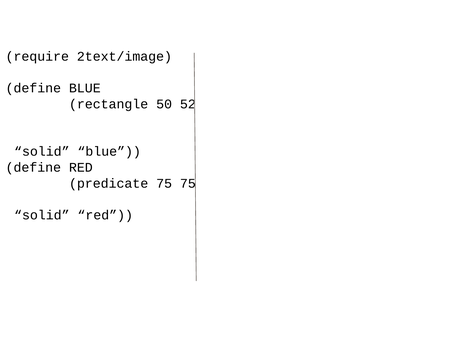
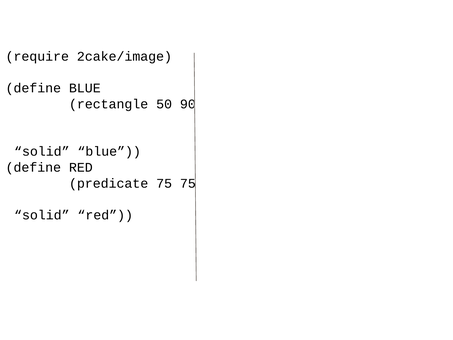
2text/image: 2text/image -> 2cake/image (124, 56)
52: 52 -> 90 (188, 104)
